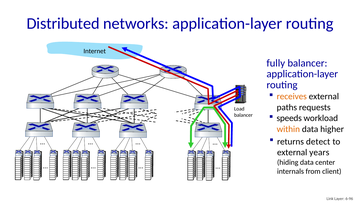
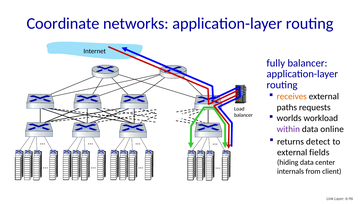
Distributed: Distributed -> Coordinate (63, 24)
speeds: speeds -> worlds (289, 118)
within colour: orange -> purple (288, 129)
higher: higher -> online (332, 129)
years: years -> fields (319, 153)
